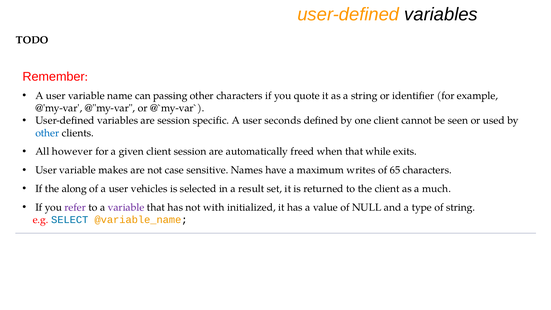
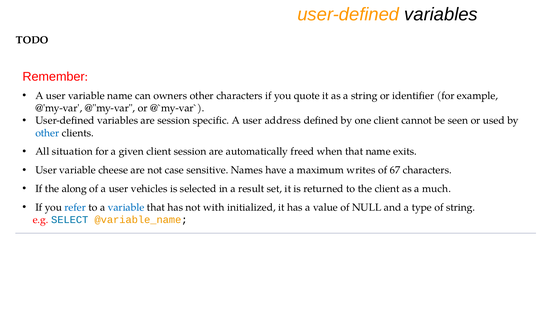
passing: passing -> owners (170, 96)
seconds: seconds -> address (283, 121)
however: however -> situation (72, 152)
that while: while -> name (378, 152)
makes: makes -> cheese (113, 170)
65: 65 -> 67 (395, 170)
refer colour: purple -> blue (75, 207)
variable colour: purple -> blue (126, 207)
